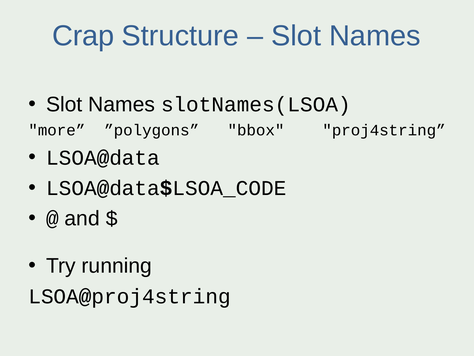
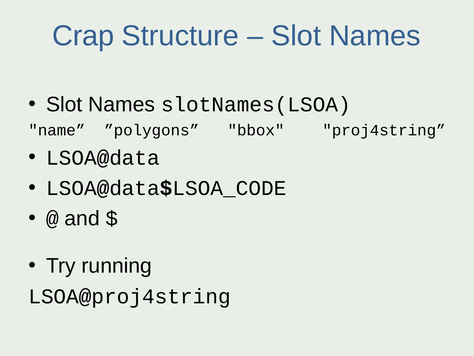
more: more -> name (57, 130)
